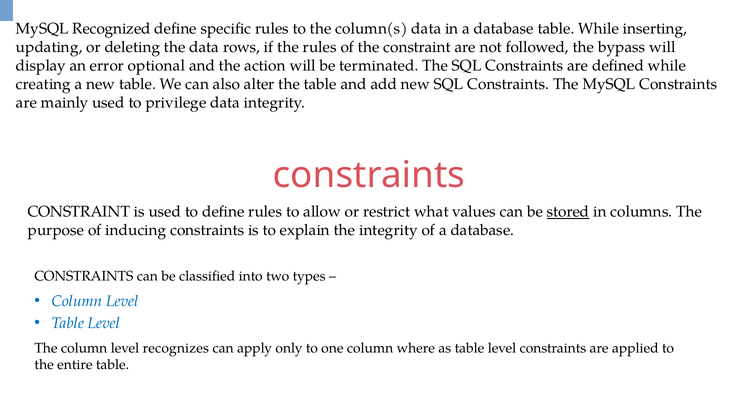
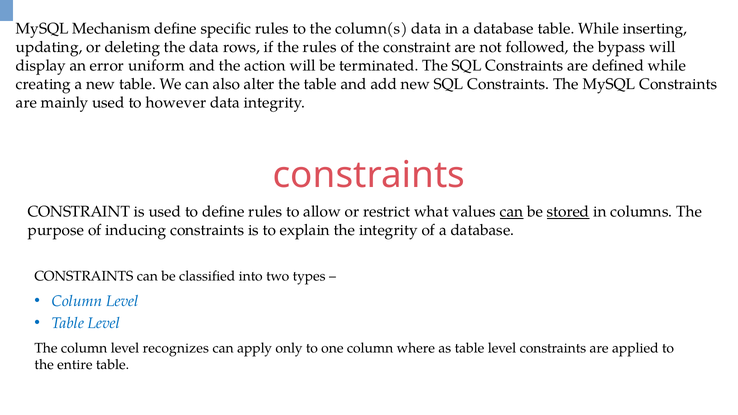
Recognized: Recognized -> Mechanism (112, 29)
optional: optional -> uniform (156, 66)
privilege: privilege -> however (176, 103)
can underline: none -> present (512, 212)
